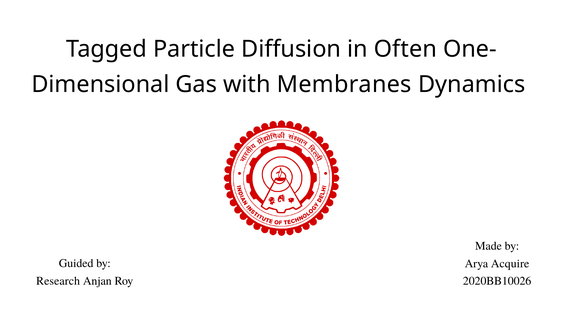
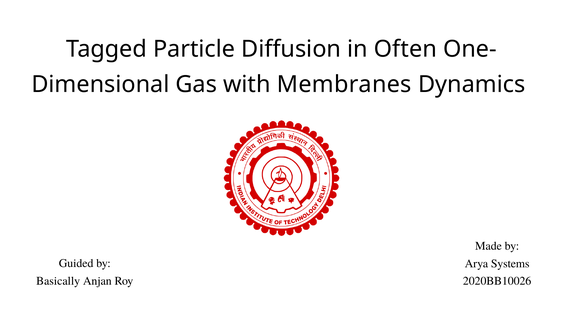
Acquire: Acquire -> Systems (510, 263)
Research: Research -> Basically (58, 281)
